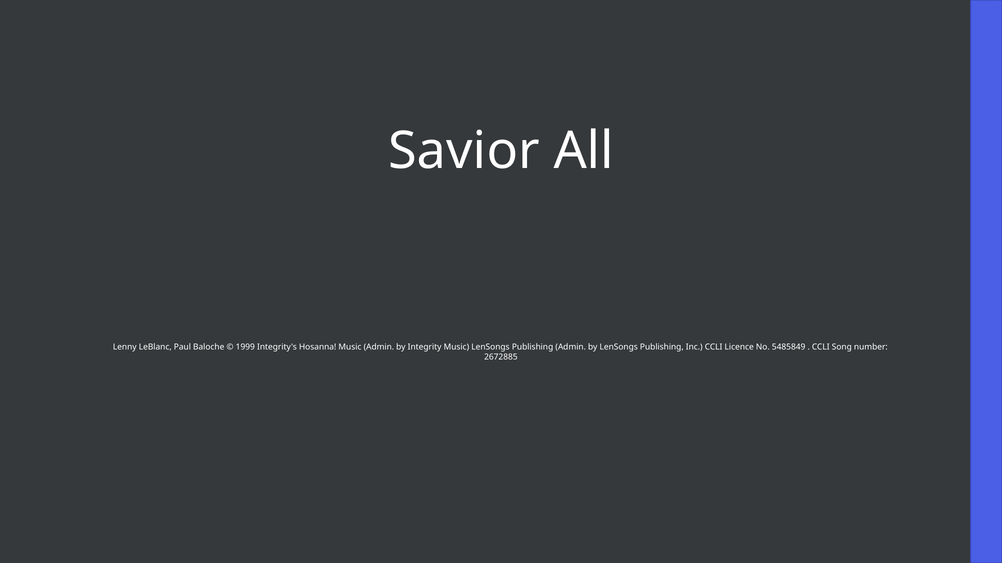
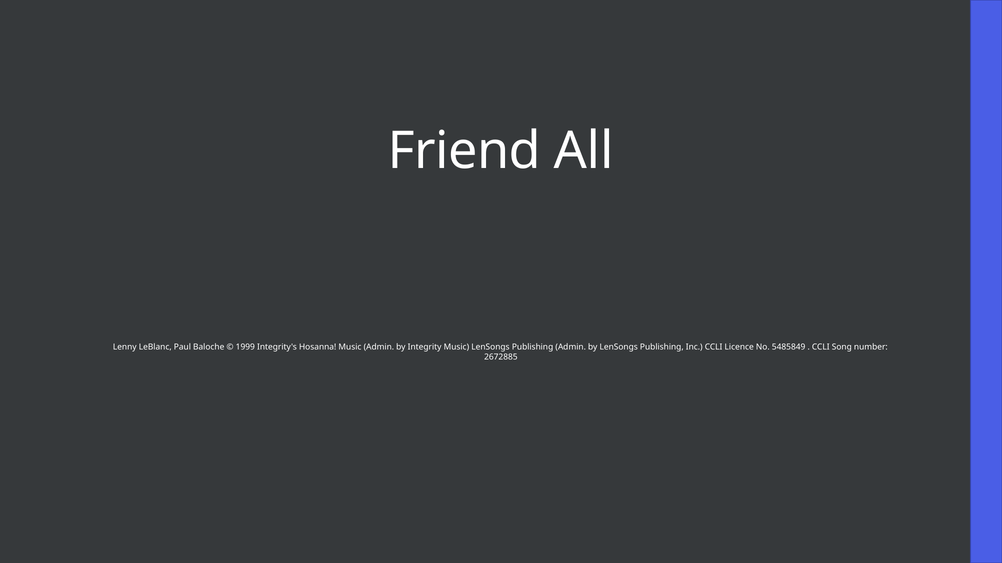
Savior: Savior -> Friend (464, 151)
